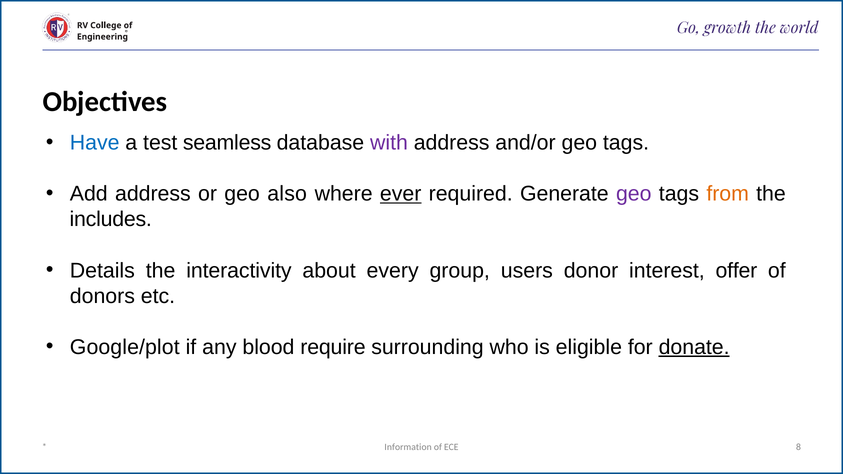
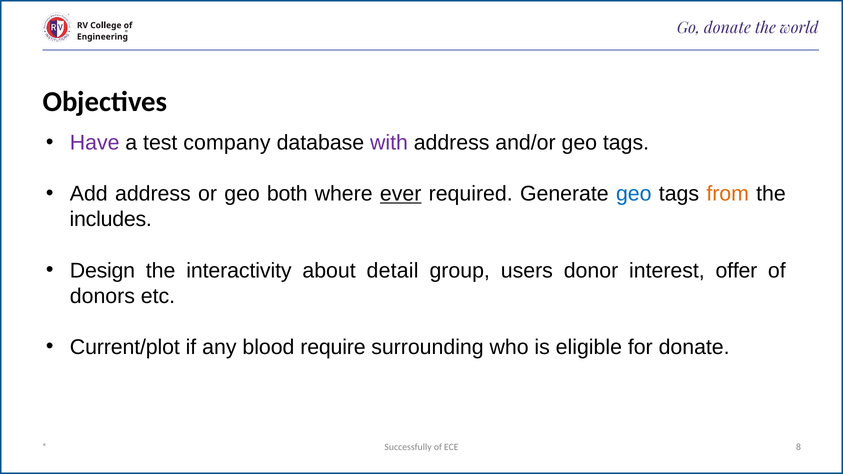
Go growth: growth -> donate (727, 28)
Have colour: blue -> purple (95, 143)
seamless: seamless -> company (227, 143)
also: also -> both (287, 194)
geo colour: purple -> blue (634, 194)
Details: Details -> Design (102, 271)
every: every -> detail (393, 271)
Google/plot: Google/plot -> Current/plot (125, 347)
donate underline: present -> none (694, 347)
Information: Information -> Successfully (408, 447)
